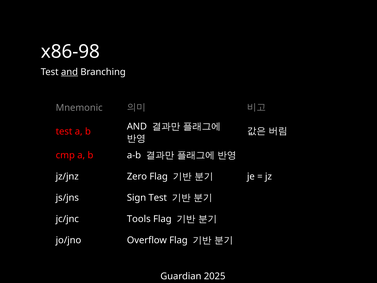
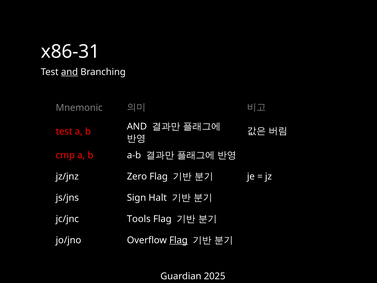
x86-98: x86-98 -> x86-31 (70, 52)
Sign Test: Test -> Halt (158, 198)
Flag underline: none -> present (178, 240)
